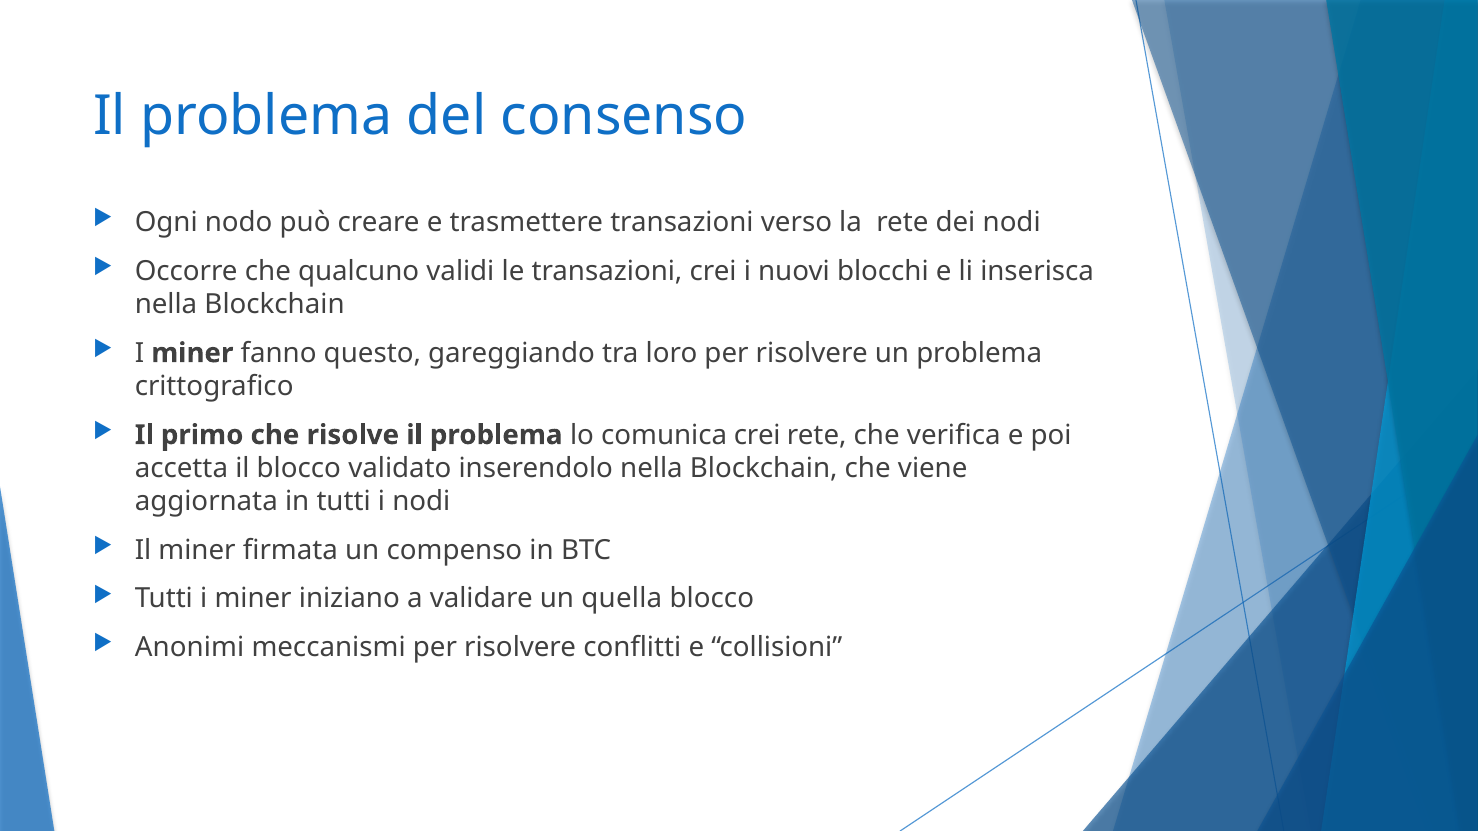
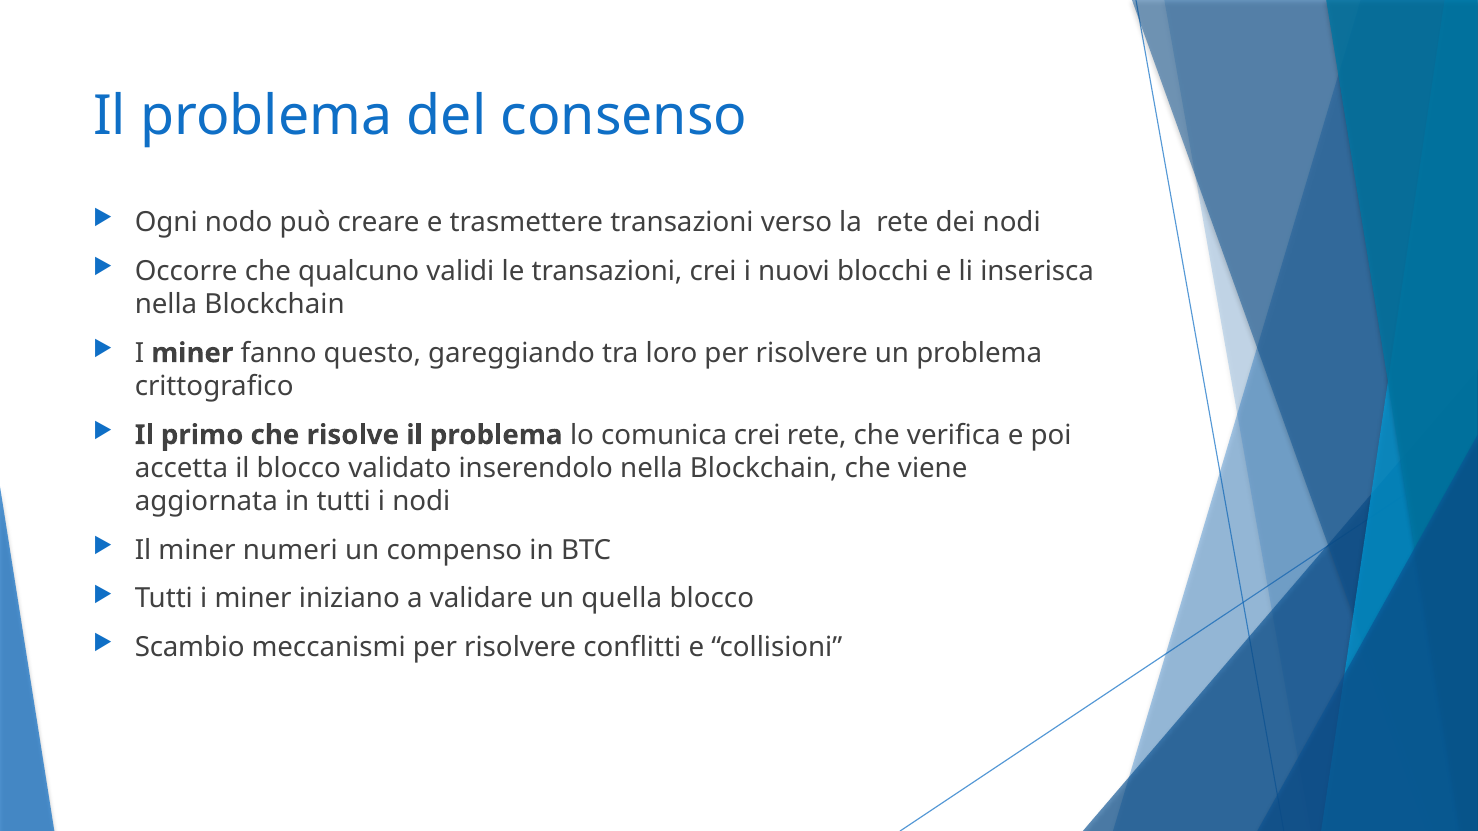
firmata: firmata -> numeri (290, 550)
Anonimi: Anonimi -> Scambio (190, 648)
